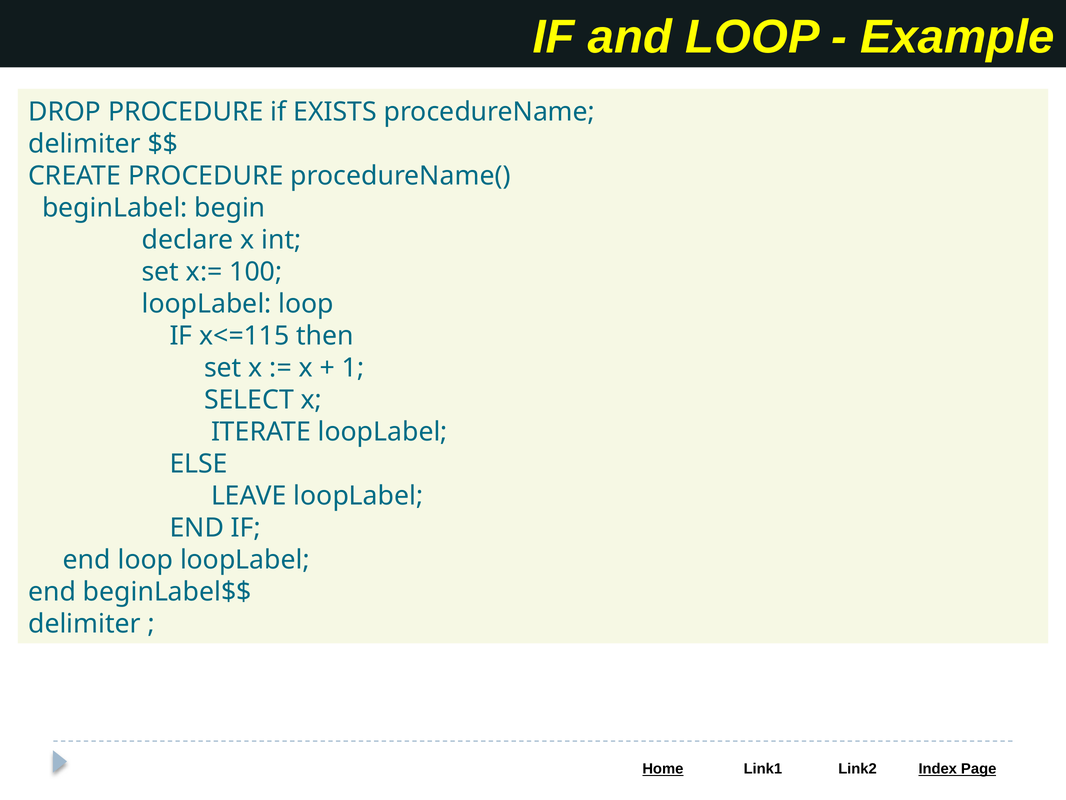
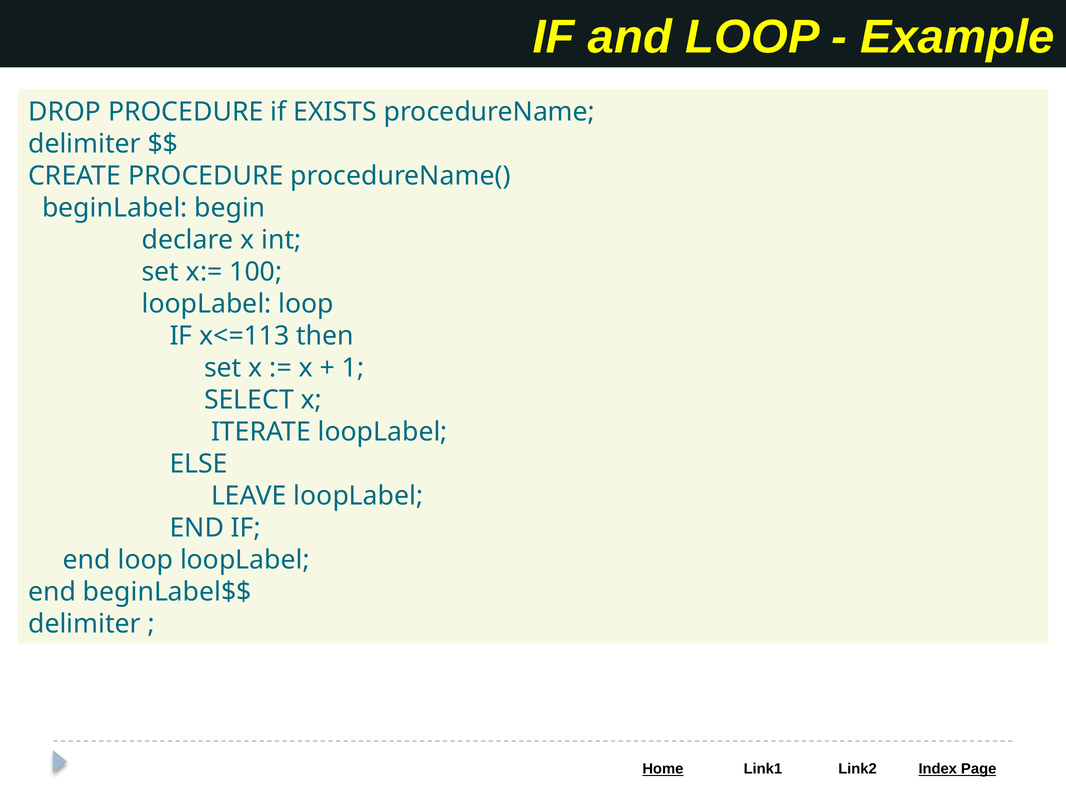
x<=115: x<=115 -> x<=113 (244, 336)
